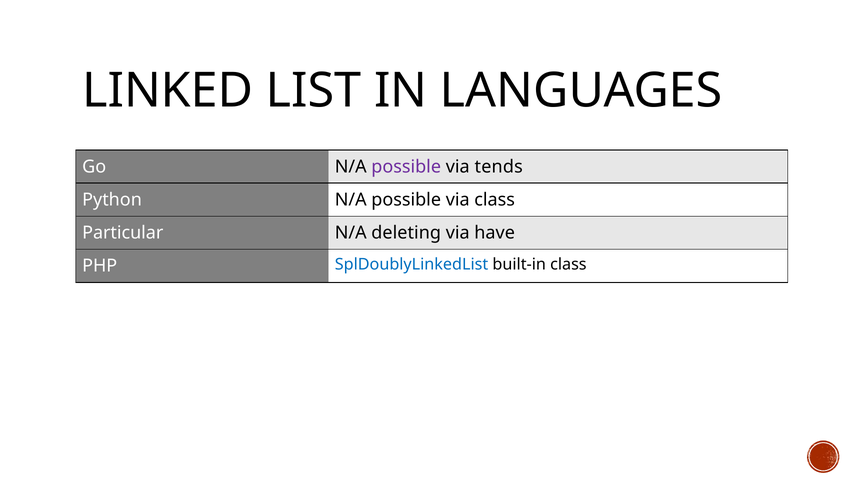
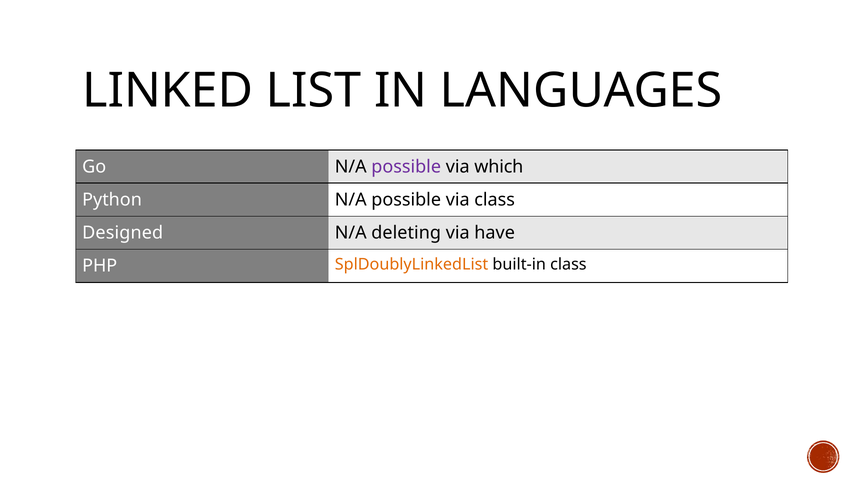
tends: tends -> which (499, 167)
Particular: Particular -> Designed (123, 233)
SplDoublyLinkedList colour: blue -> orange (412, 265)
